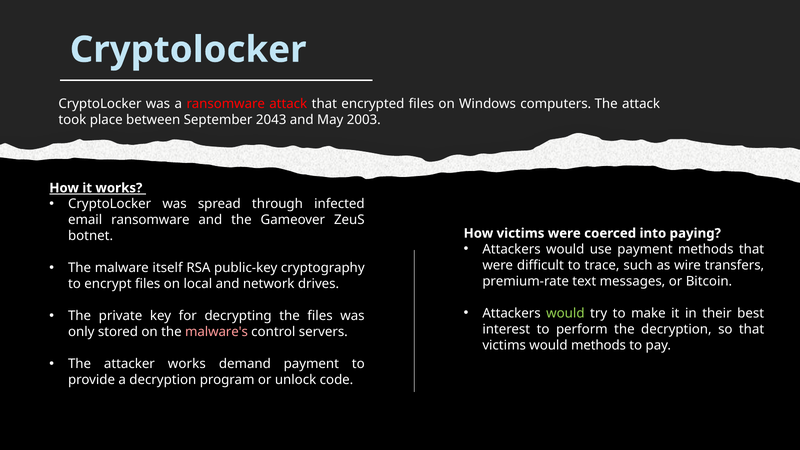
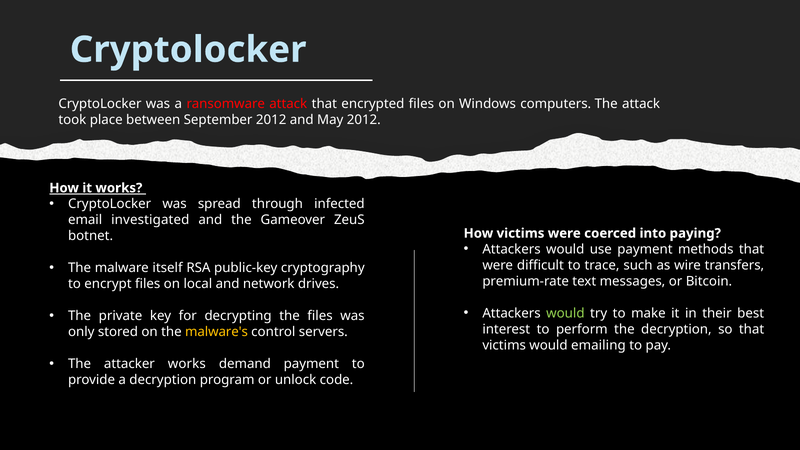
September 2043: 2043 -> 2012 (271, 120)
May 2003: 2003 -> 2012 (364, 120)
email ransomware: ransomware -> investigated (150, 220)
malware's colour: pink -> yellow (217, 332)
would methods: methods -> emailing (598, 345)
